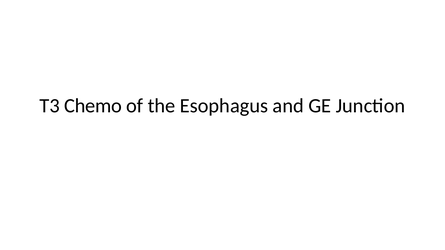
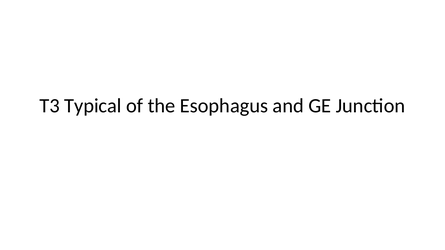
Chemo: Chemo -> Typical (93, 106)
